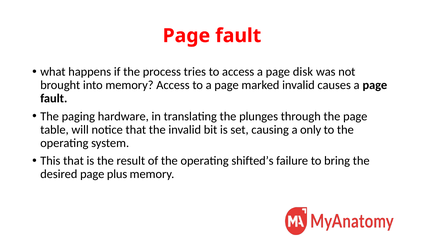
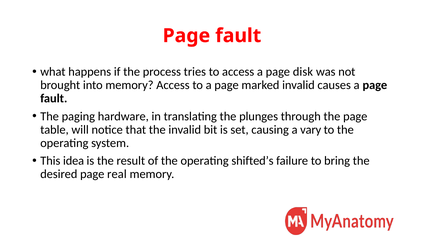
only: only -> vary (311, 129)
This that: that -> idea (74, 161)
plus: plus -> real (117, 174)
